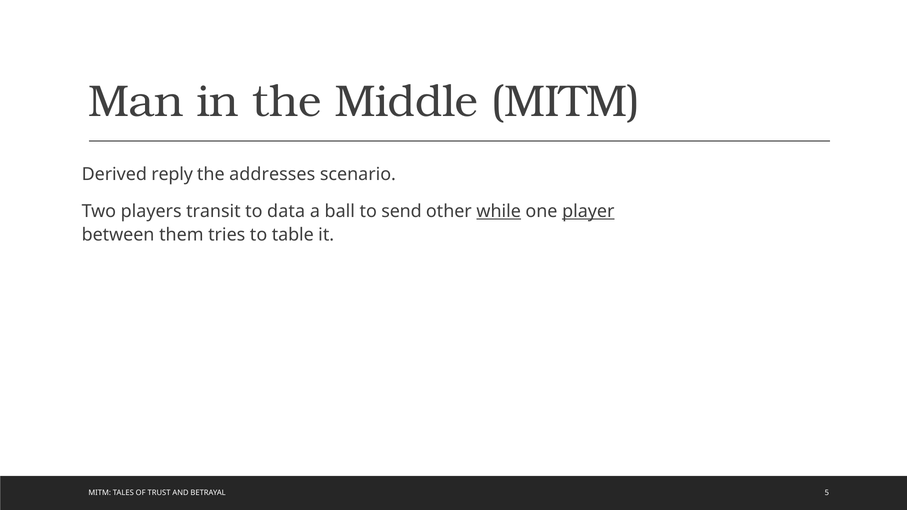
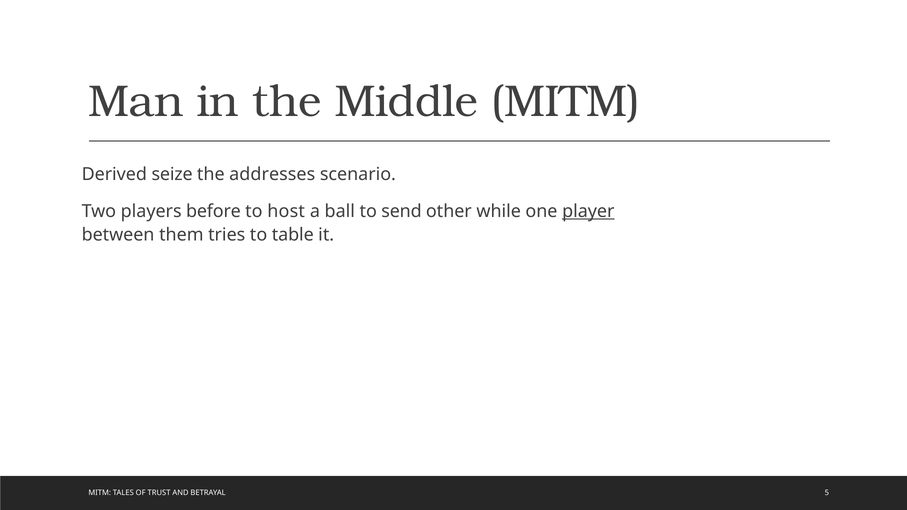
reply: reply -> seize (172, 174)
transit: transit -> before (213, 211)
data: data -> host (286, 211)
while underline: present -> none (499, 211)
